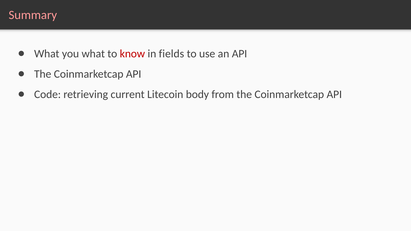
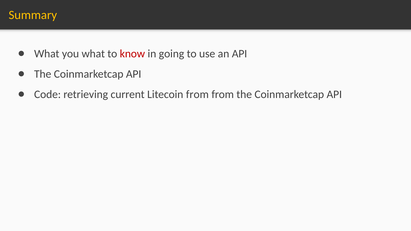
Summary colour: pink -> yellow (33, 15)
fields: fields -> going (172, 54)
Litecoin body: body -> from (197, 94)
